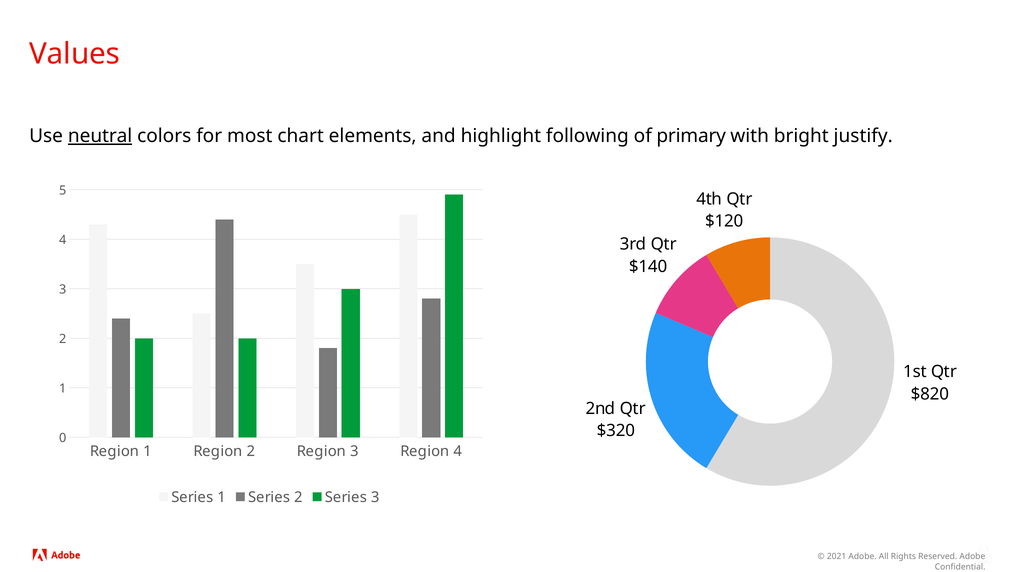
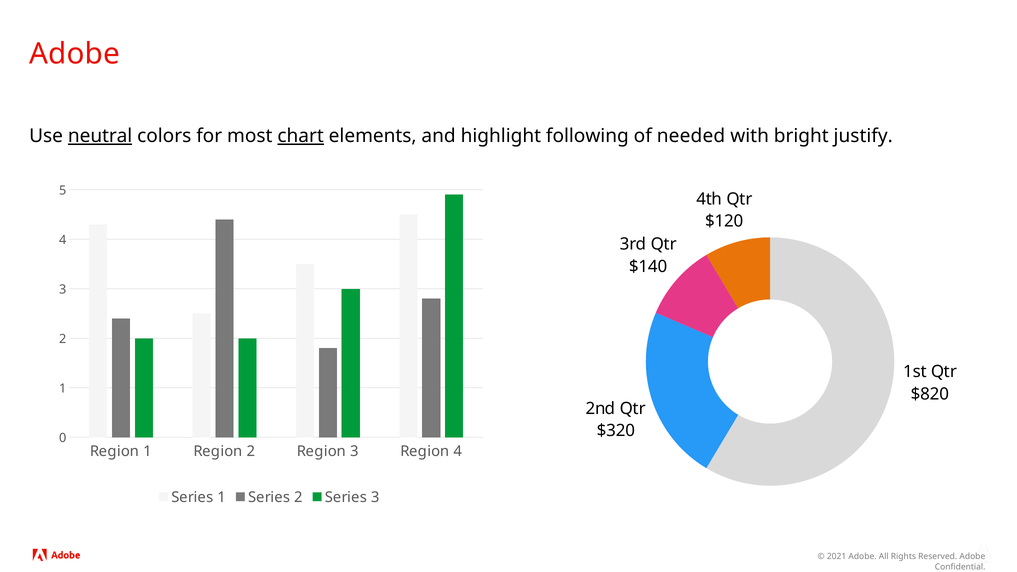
Values: Values -> Adobe (75, 54)
chart underline: none -> present (301, 136)
primary: primary -> needed (691, 136)
